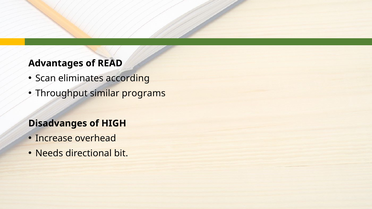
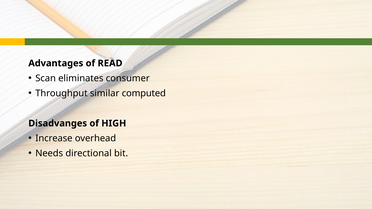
according: according -> consumer (128, 78)
programs: programs -> computed (144, 93)
